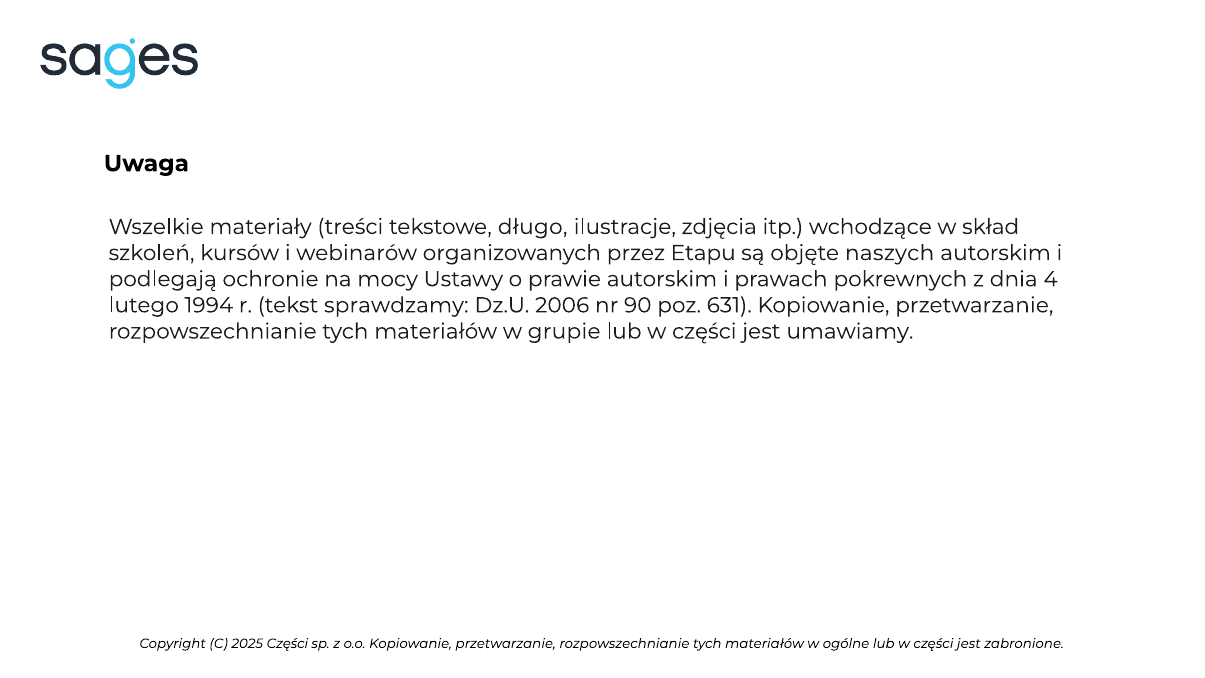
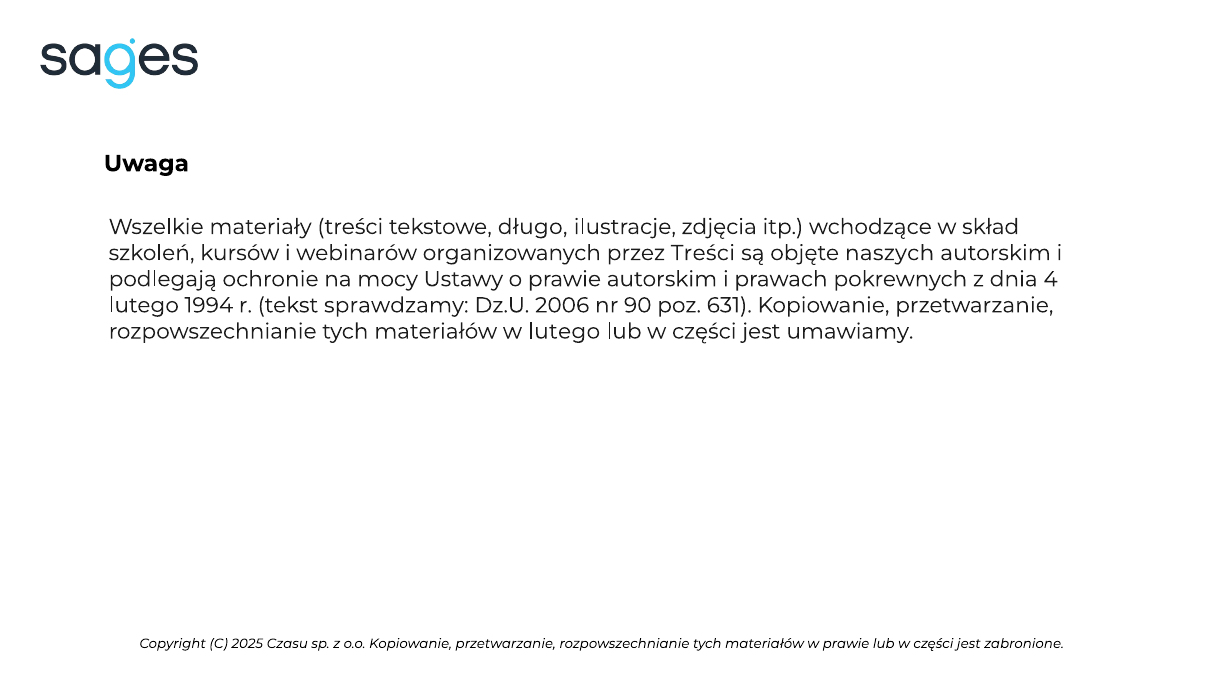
przez Etapu: Etapu -> Treści (703, 253)
w grupie: grupie -> lutego (564, 331)
Części: Części -> Czasu (287, 643)
w ogólne: ogólne -> prawie (846, 643)
